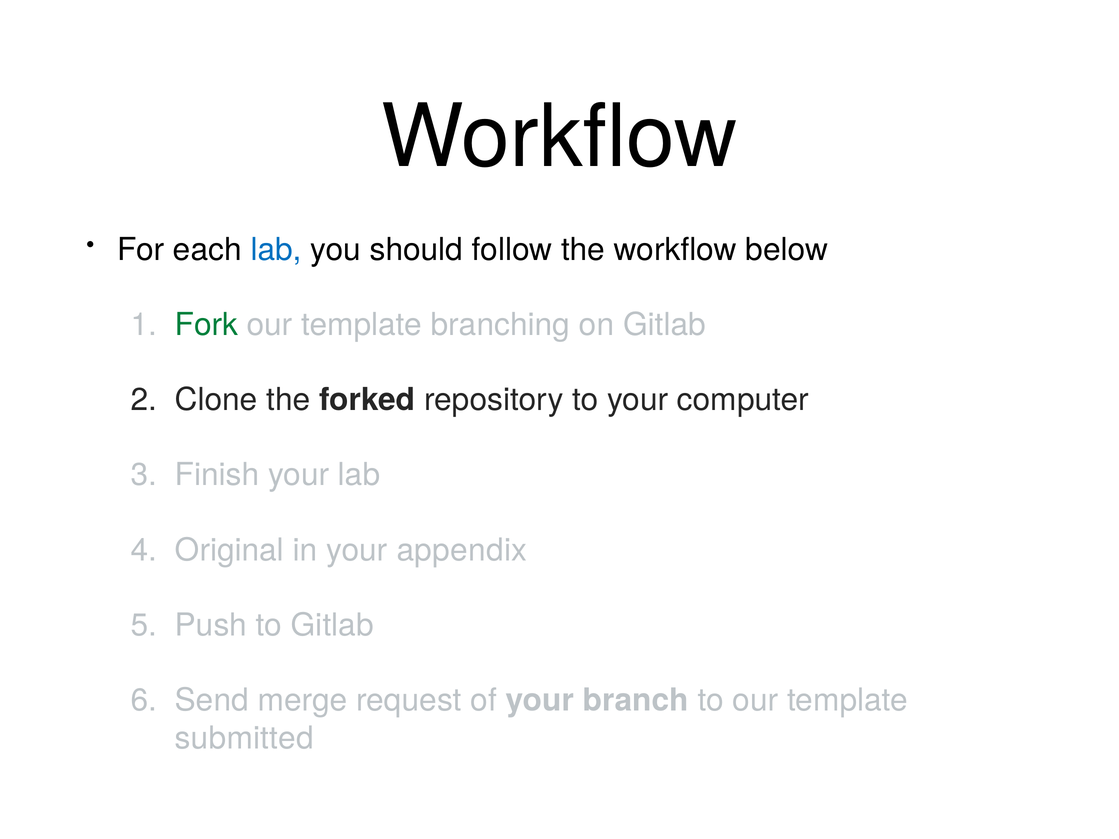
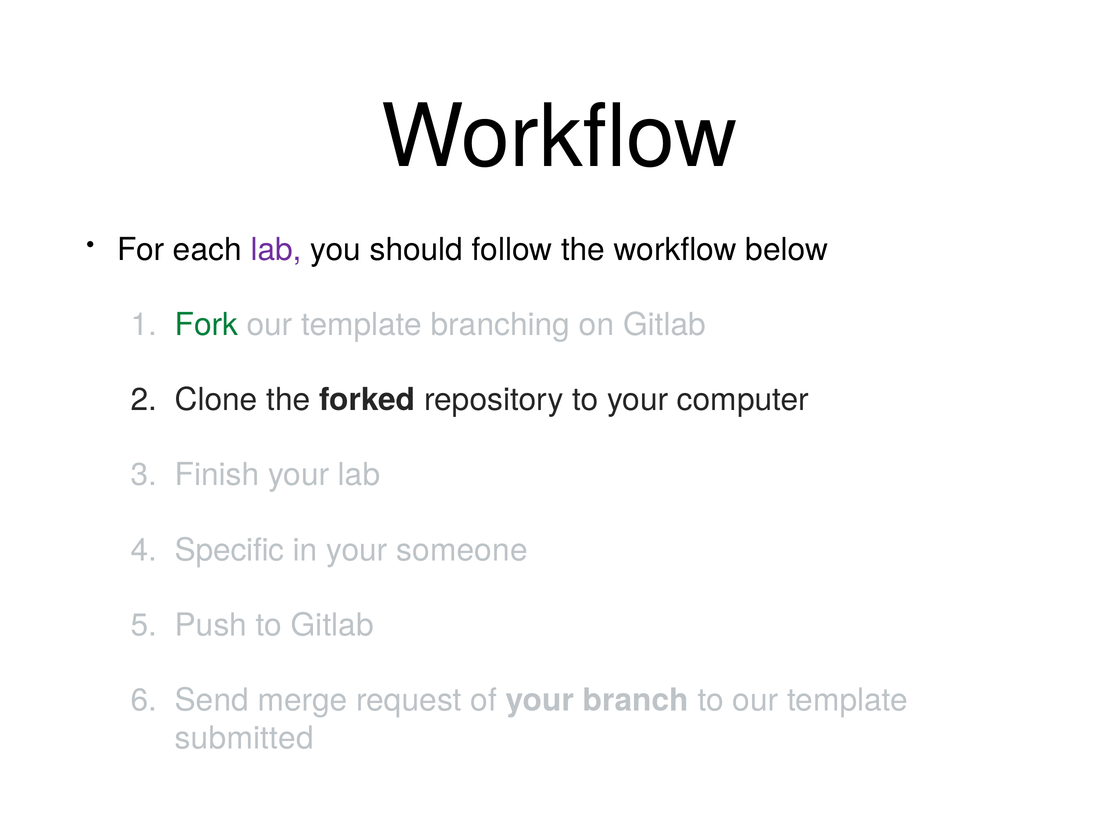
lab colour: blue -> purple (276, 250)
Original: Original -> Specific (230, 550)
appendix: appendix -> someone (462, 550)
